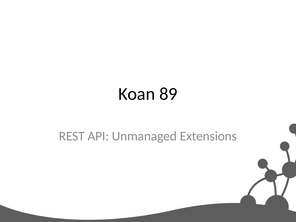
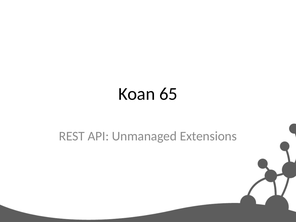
89: 89 -> 65 (168, 94)
